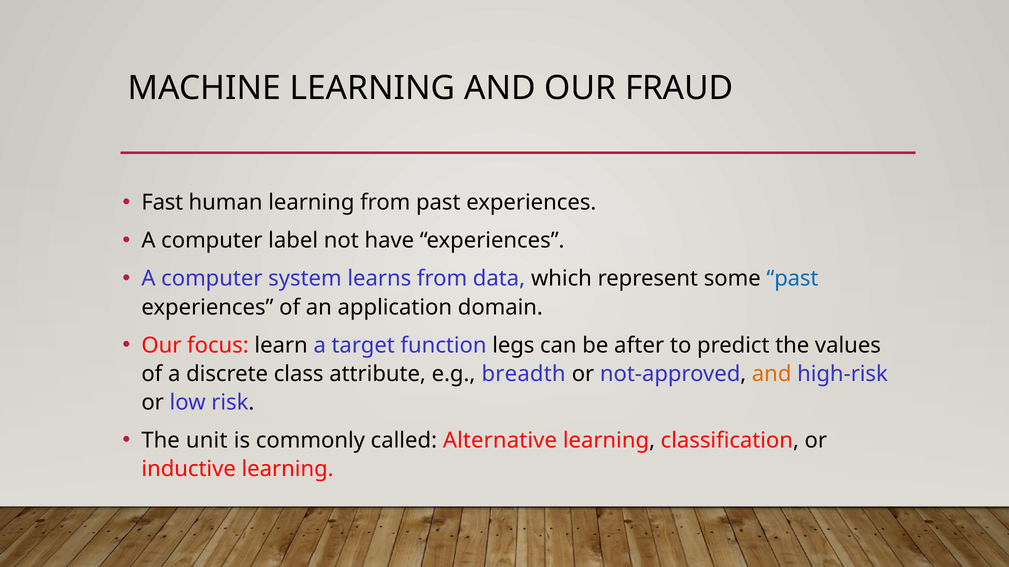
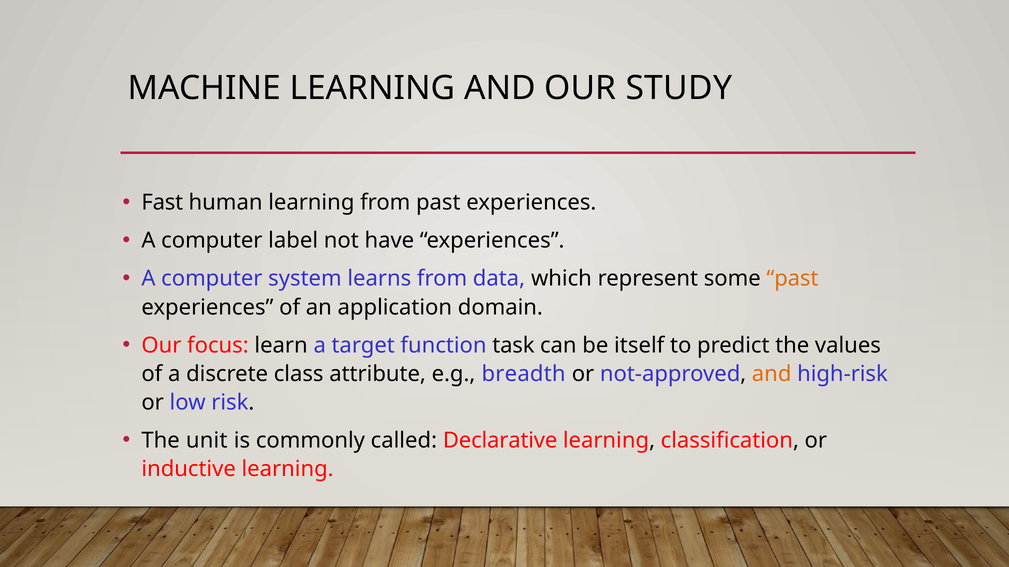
FRAUD: FRAUD -> STUDY (679, 88)
past colour: blue -> orange (792, 279)
legs: legs -> task (513, 346)
after: after -> itself (639, 346)
Alternative: Alternative -> Declarative (500, 441)
